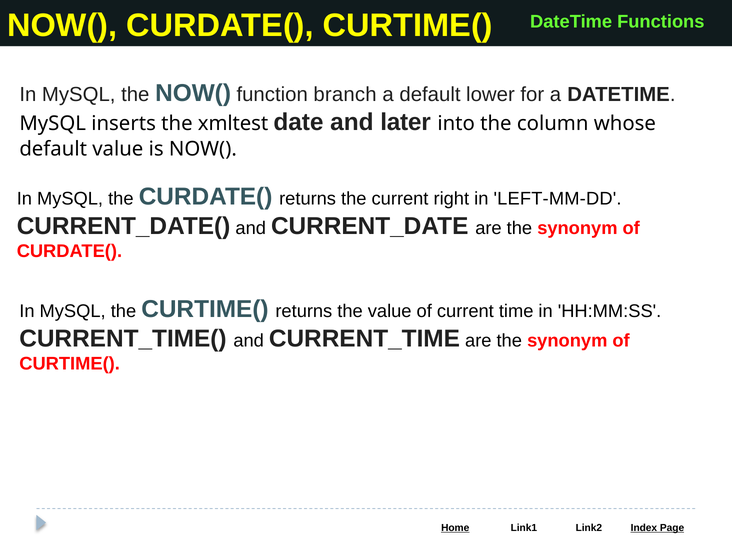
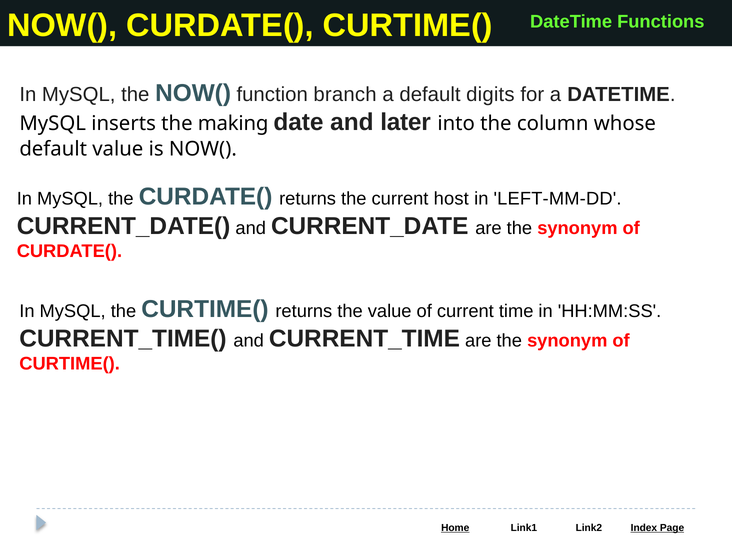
lower: lower -> digits (490, 94)
xmltest: xmltest -> making (233, 124)
right: right -> host (451, 199)
